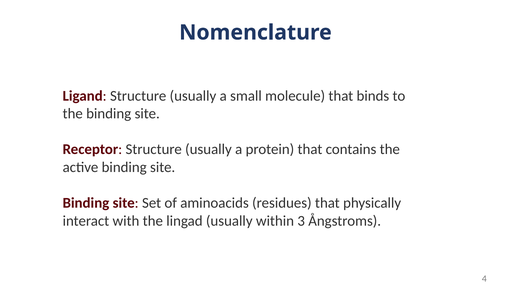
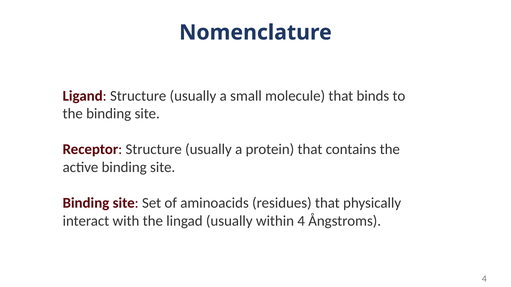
within 3: 3 -> 4 (301, 221)
